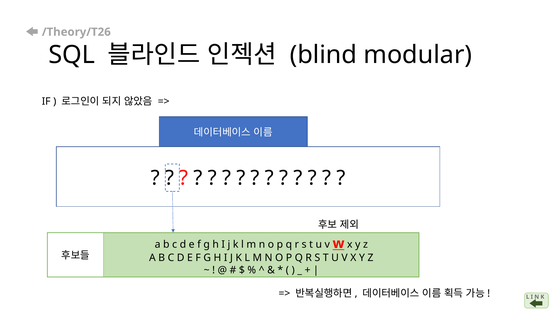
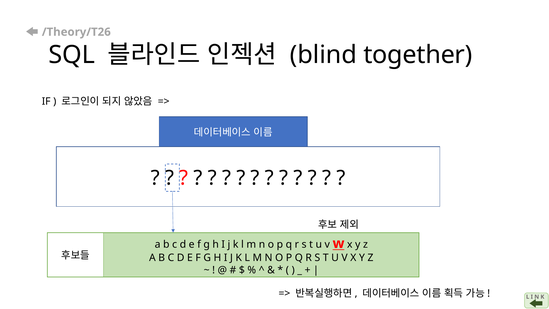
modular: modular -> together (418, 55)
